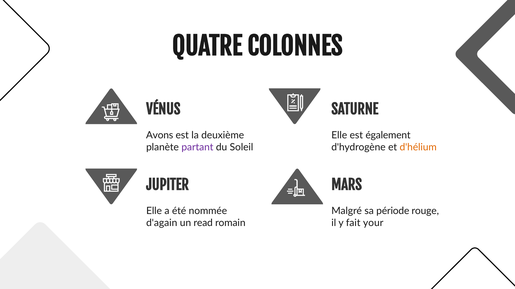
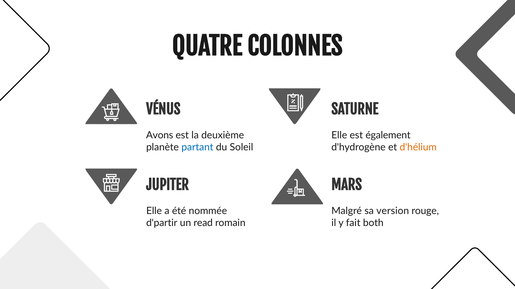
partant colour: purple -> blue (197, 148)
période: période -> version (393, 211)
d'again: d'again -> d'partir (162, 223)
your: your -> both (373, 223)
